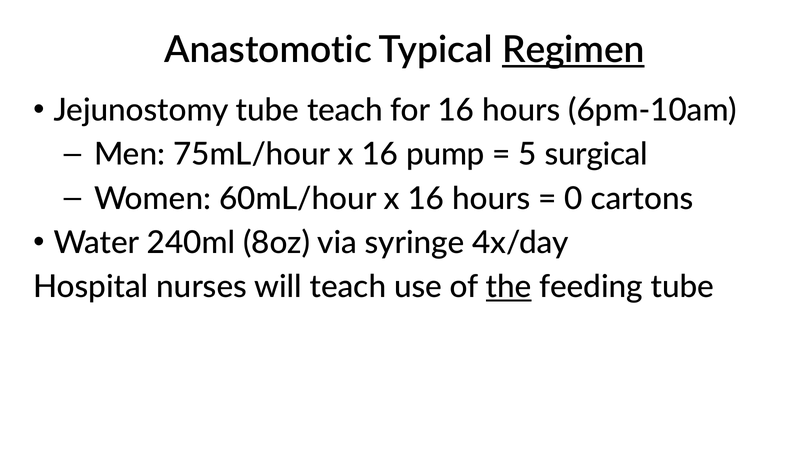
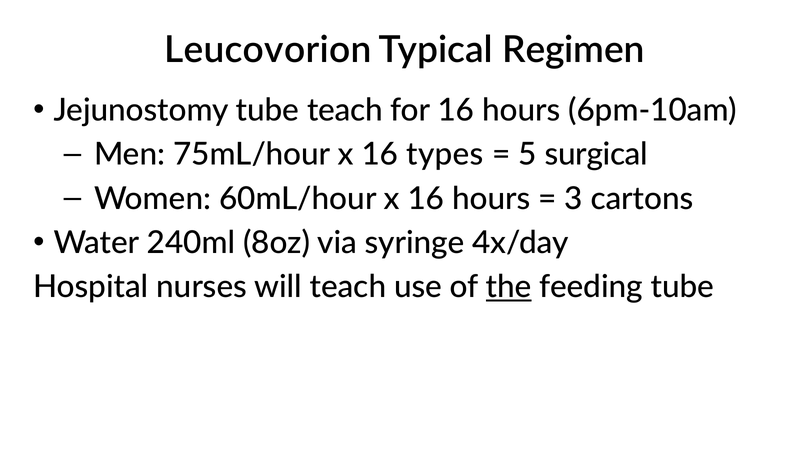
Anastomotic: Anastomotic -> Leucovorion (268, 50)
Regimen underline: present -> none (573, 50)
pump: pump -> types (445, 155)
0: 0 -> 3 (574, 199)
